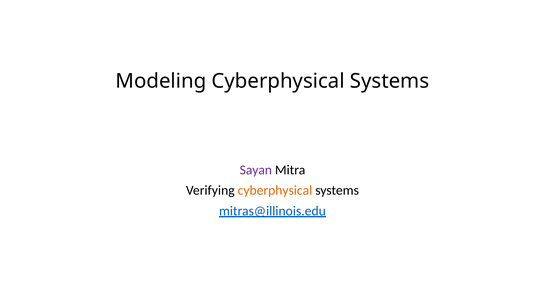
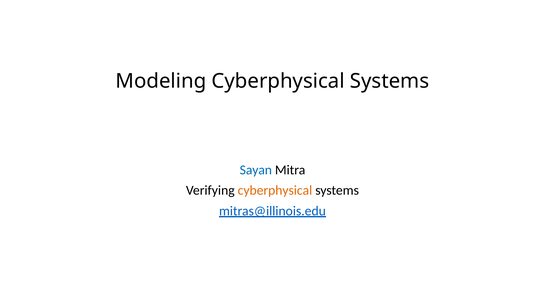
Sayan colour: purple -> blue (256, 170)
